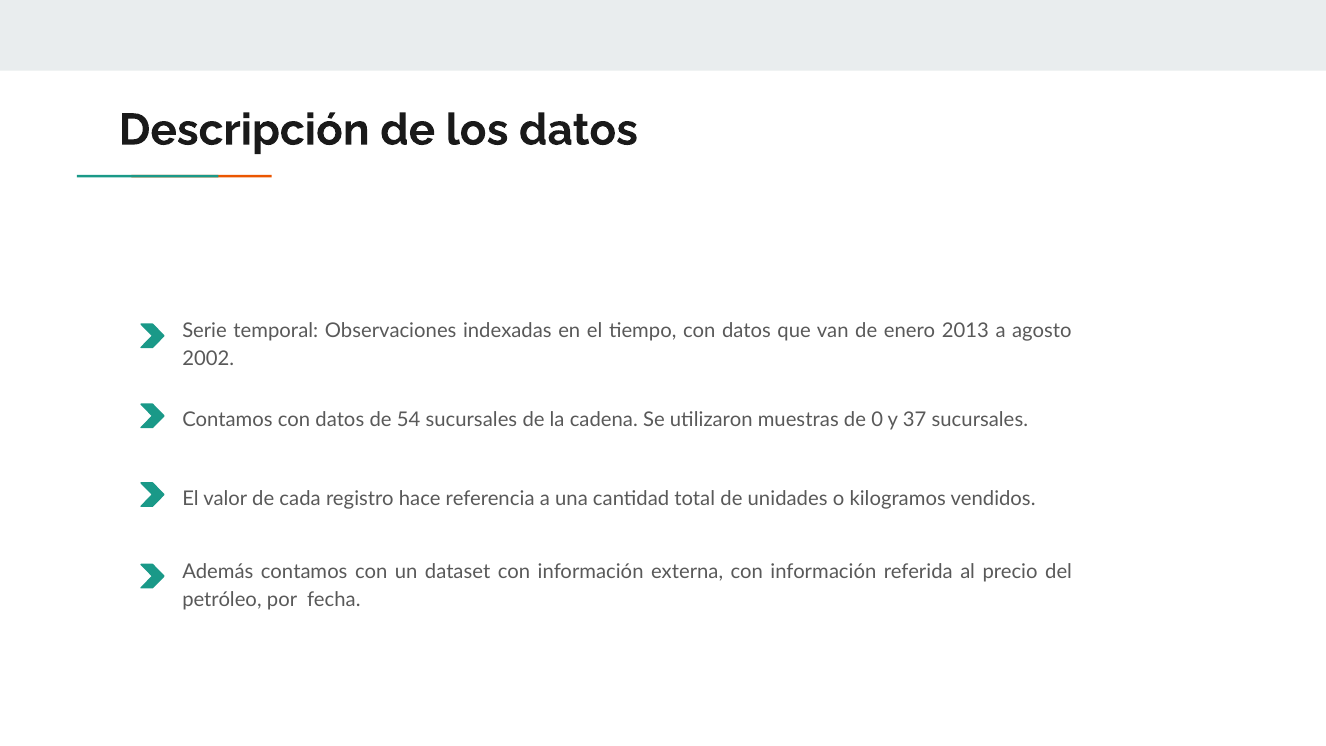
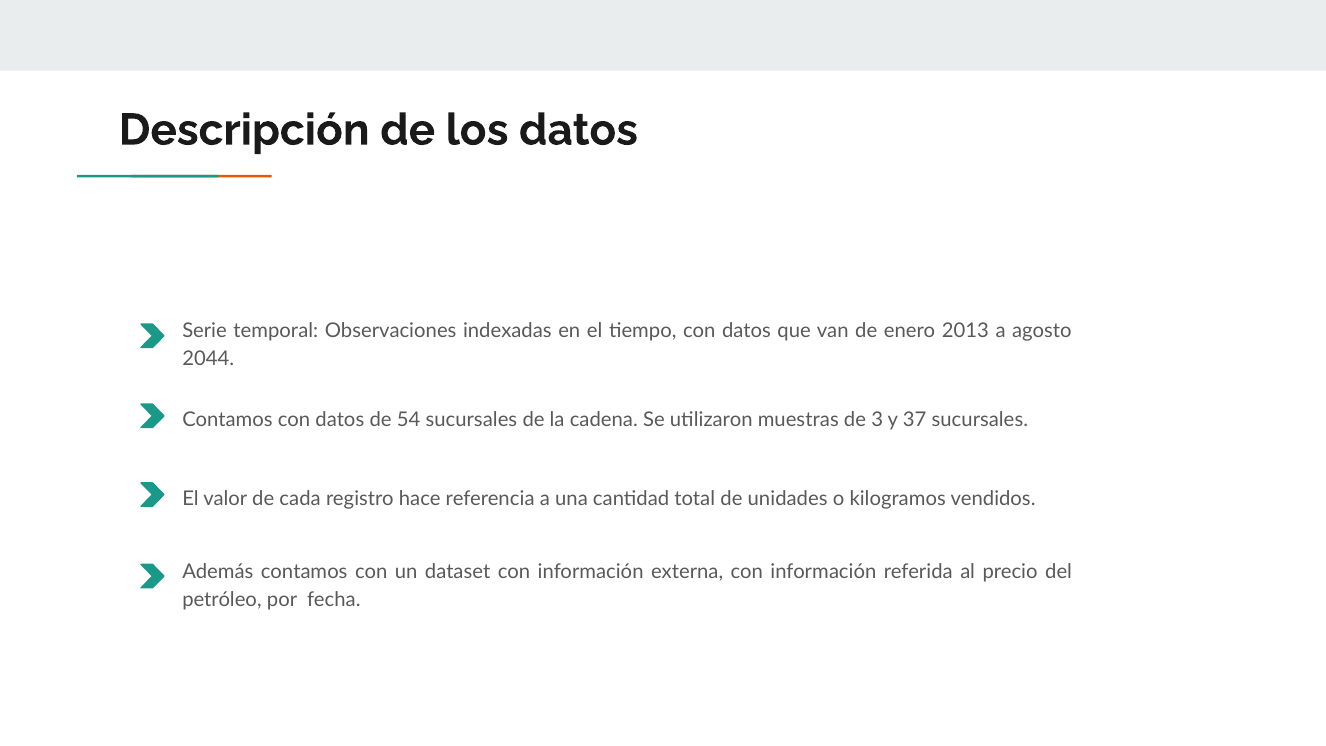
2002: 2002 -> 2044 (208, 359)
0: 0 -> 3 (877, 420)
